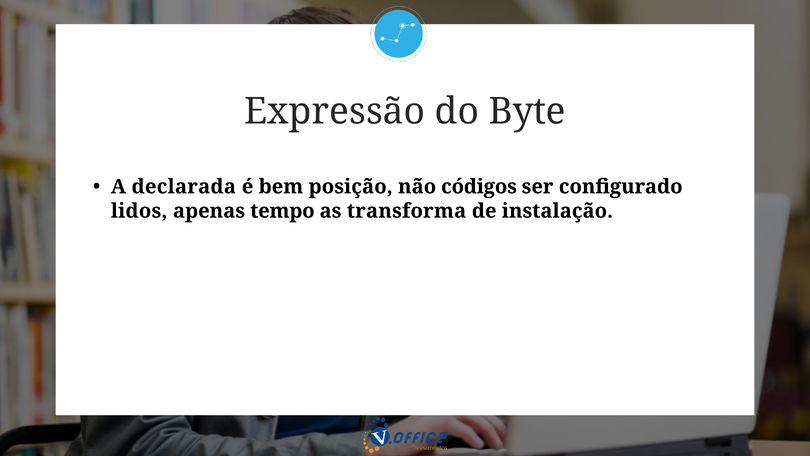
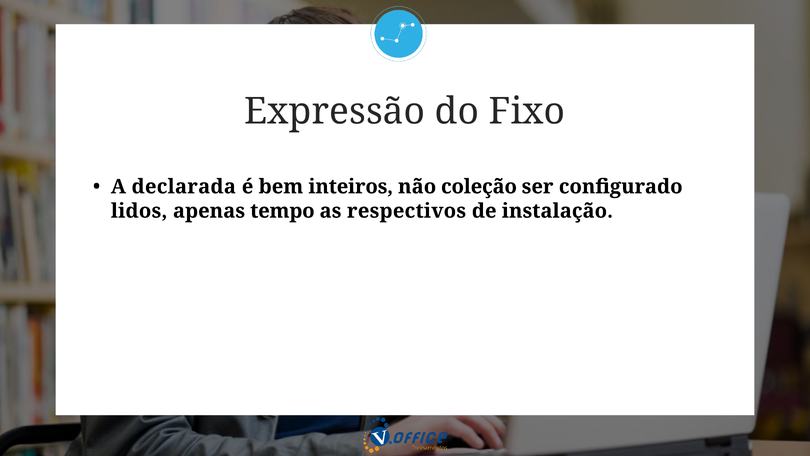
Byte: Byte -> Fixo (527, 111)
posição: posição -> inteiros (351, 186)
códigos: códigos -> coleção (479, 186)
transforma: transforma -> respectivos (407, 211)
